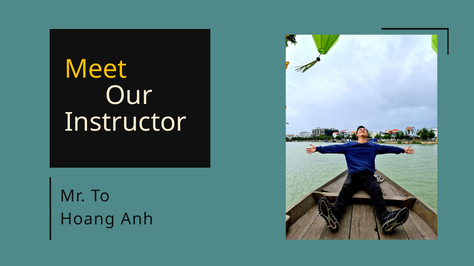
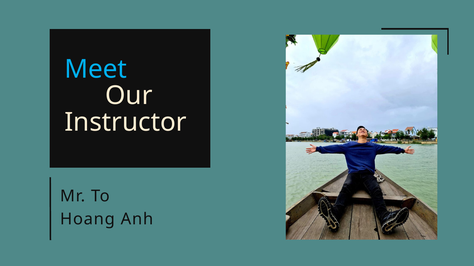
Meet colour: yellow -> light blue (96, 69)
